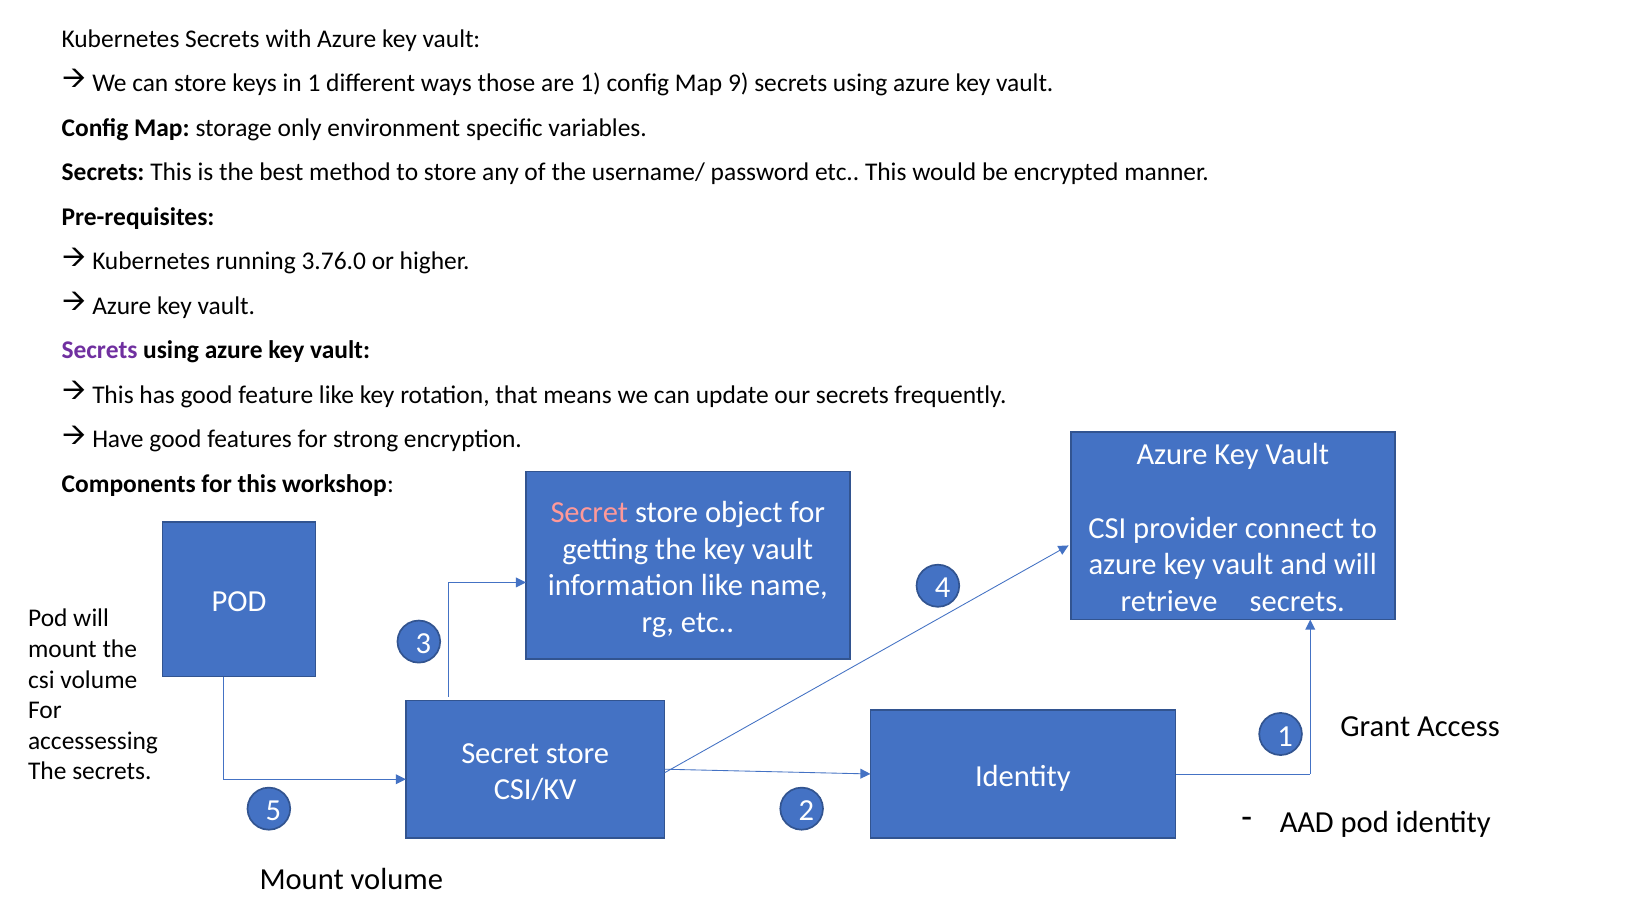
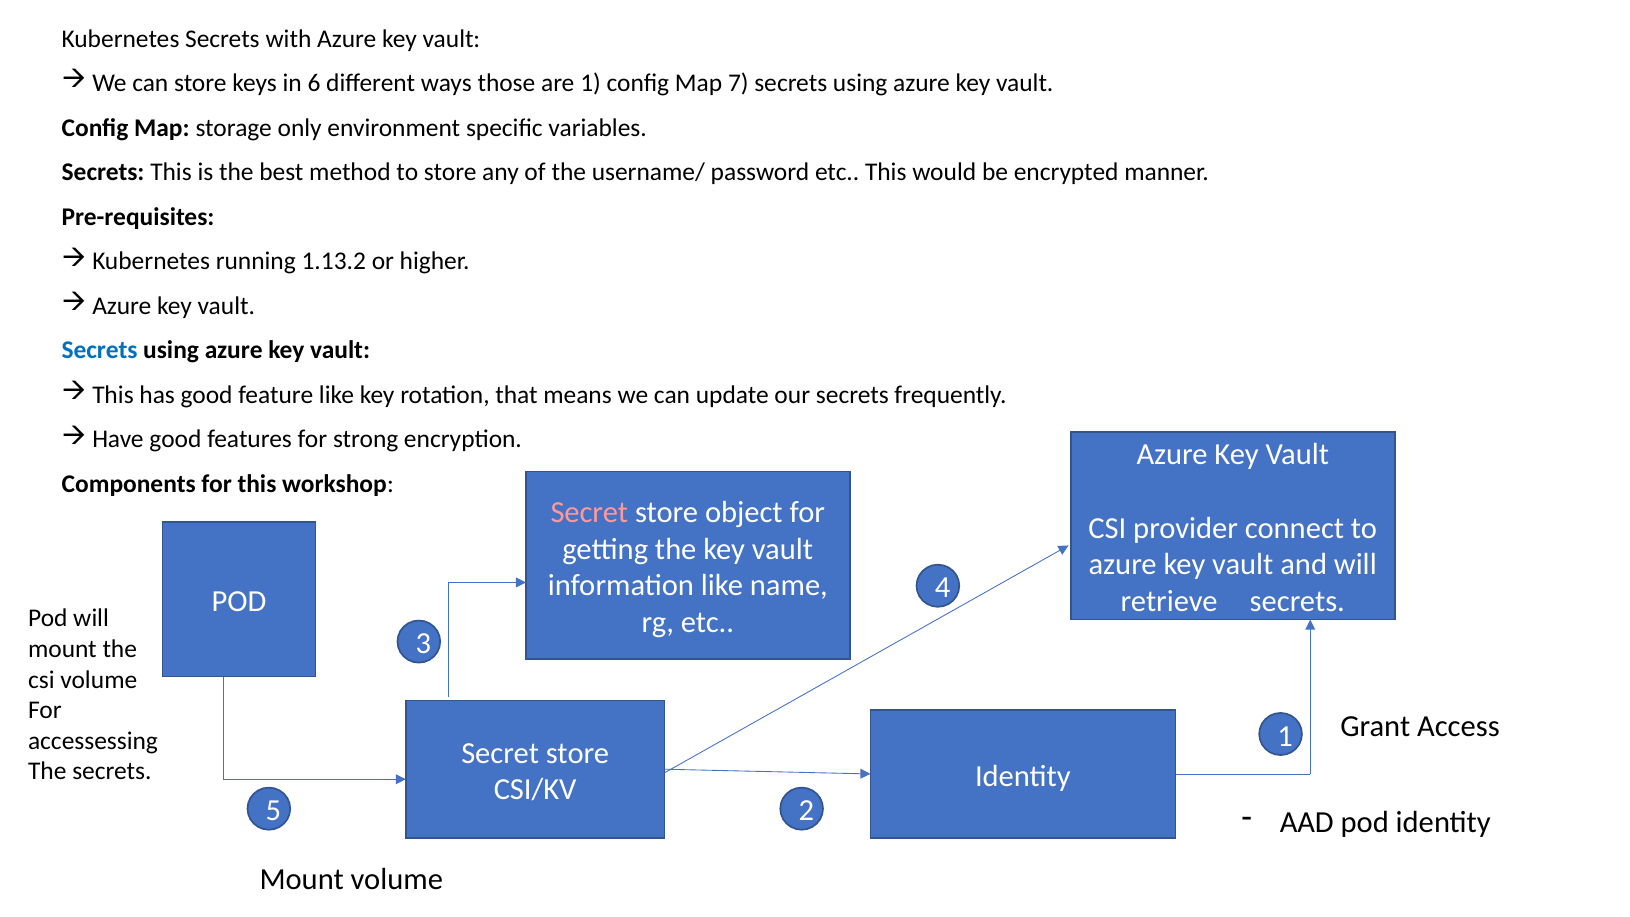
in 1: 1 -> 6 (314, 83)
9: 9 -> 7 (738, 83)
3.76.0: 3.76.0 -> 1.13.2 (334, 261)
Secrets colour: purple -> blue (100, 350)
